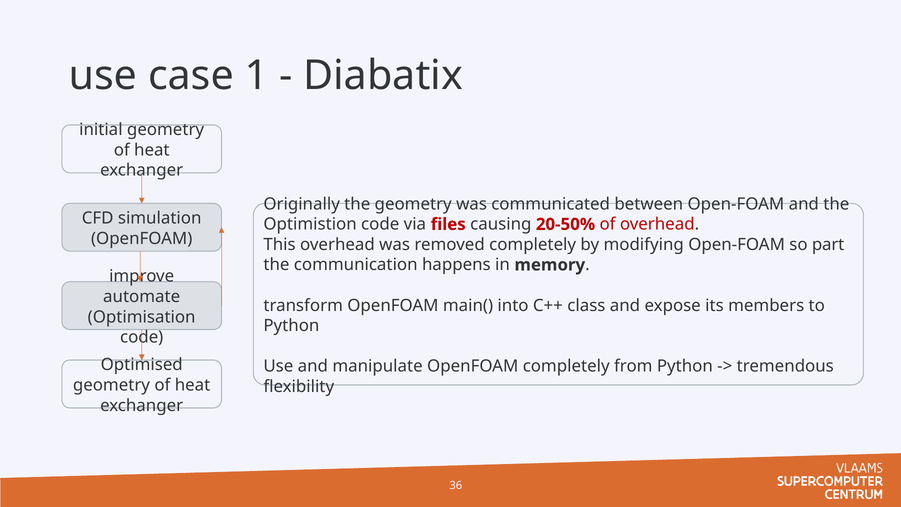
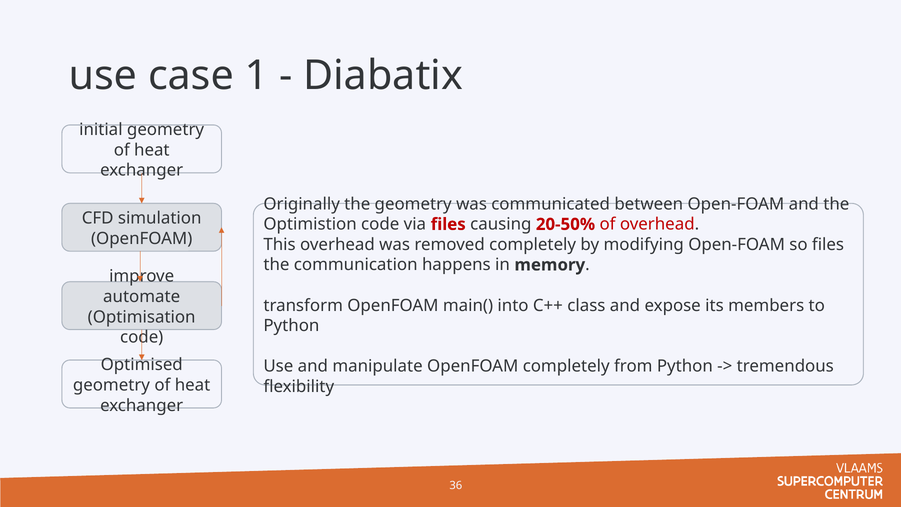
so part: part -> files (828, 245)
